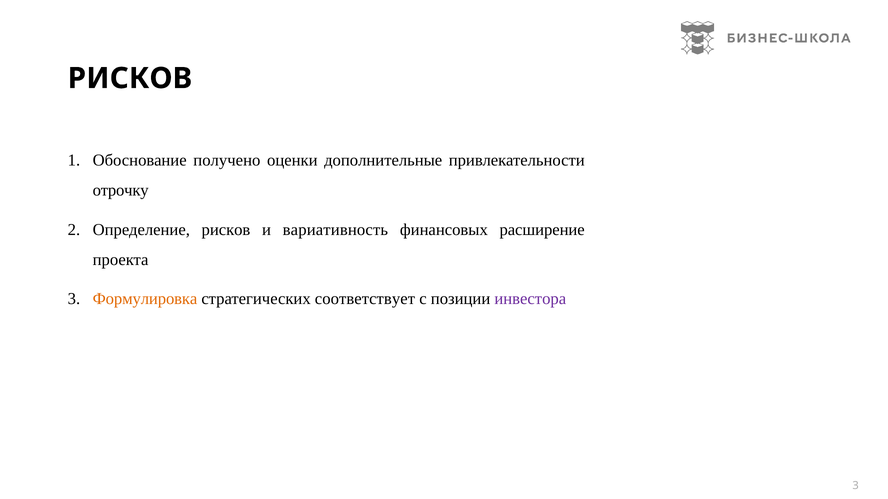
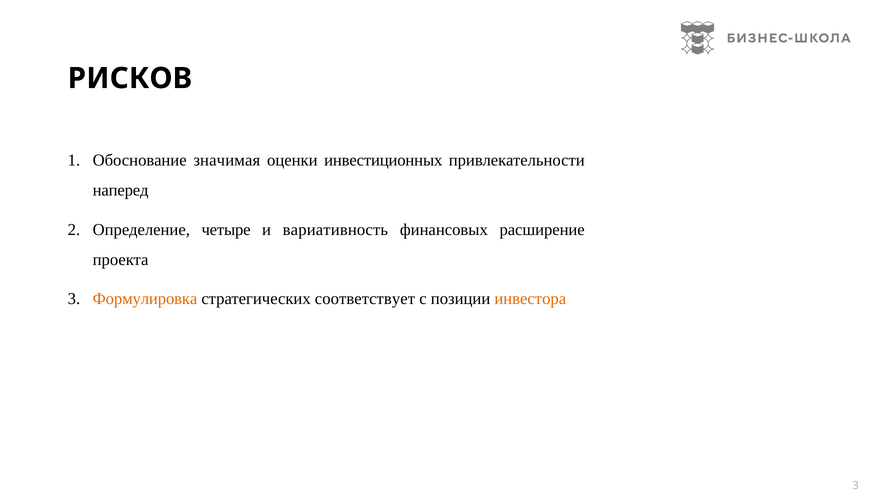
получено: получено -> значимая (227, 161)
дополнительные: дополнительные -> инвестиционных (383, 161)
отрочку: отрочку -> наперед (121, 191)
Определение рисков: рисков -> четыре (226, 230)
инвестора colour: purple -> orange (530, 299)
